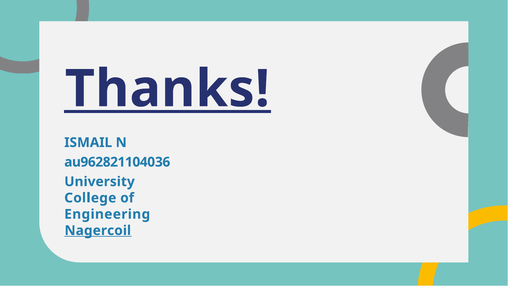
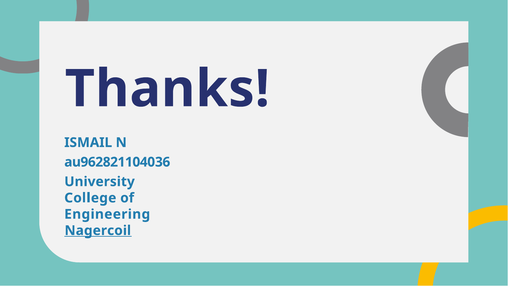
Thanks underline: present -> none (167, 89)
